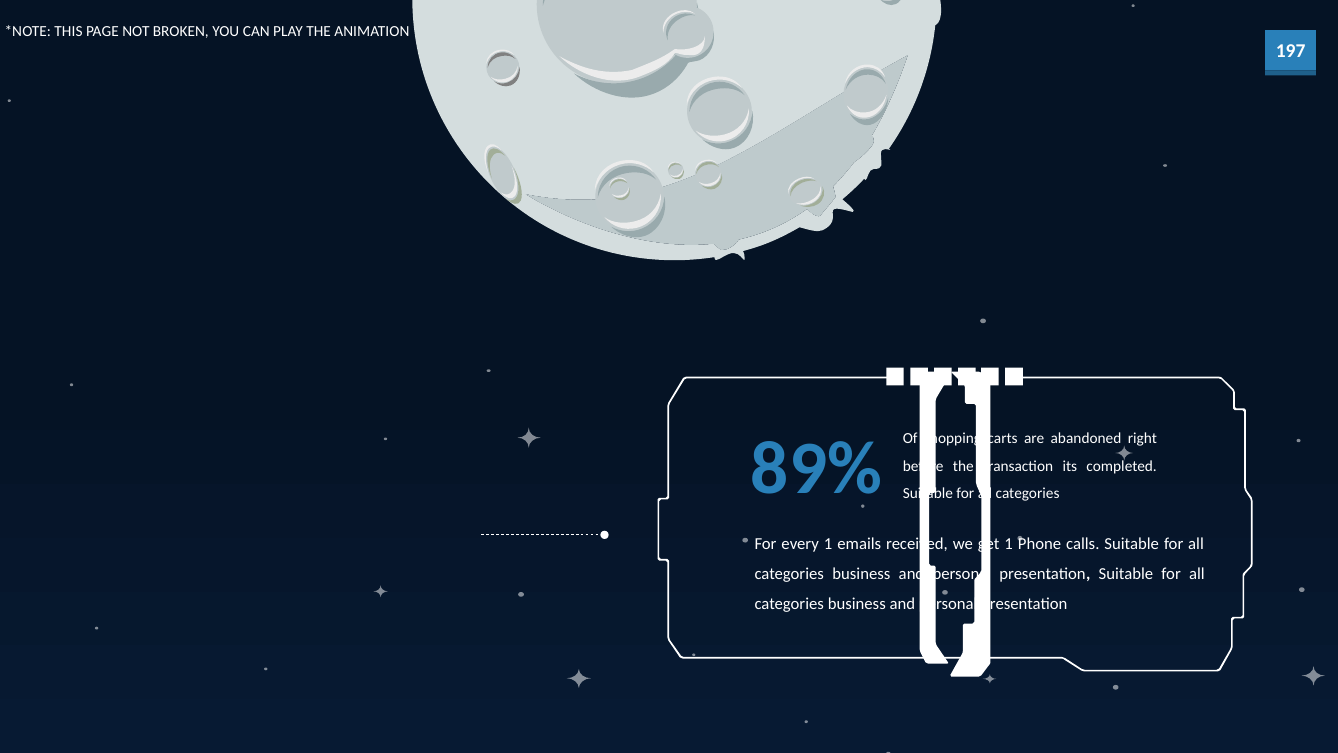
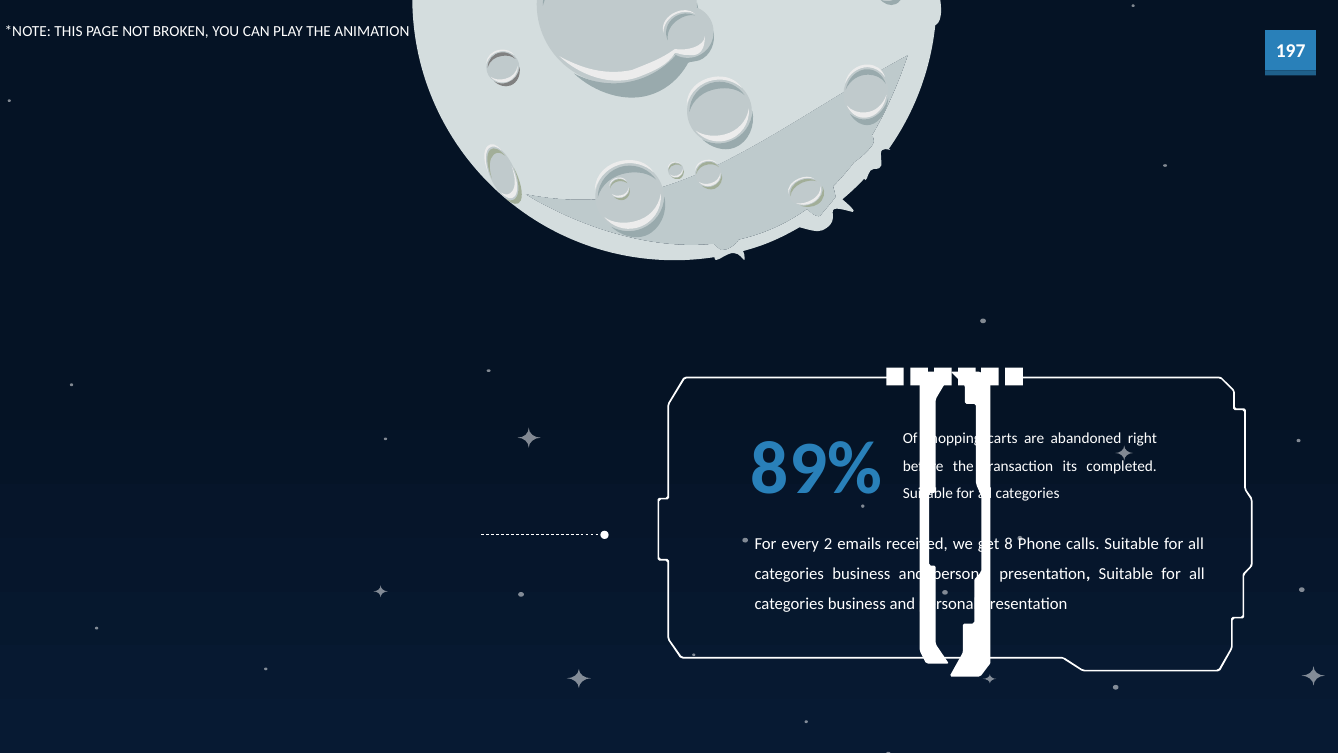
every 1: 1 -> 2 (828, 544)
get 1: 1 -> 8 (1009, 544)
